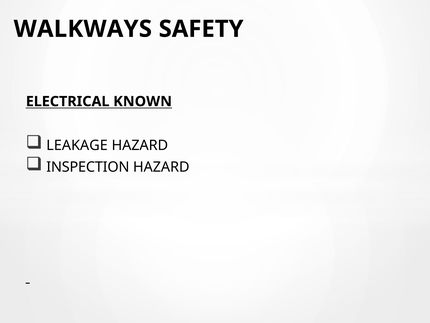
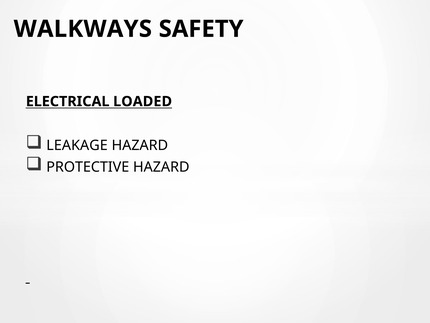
KNOWN: KNOWN -> LOADED (143, 101)
INSPECTION: INSPECTION -> PROTECTIVE (88, 167)
